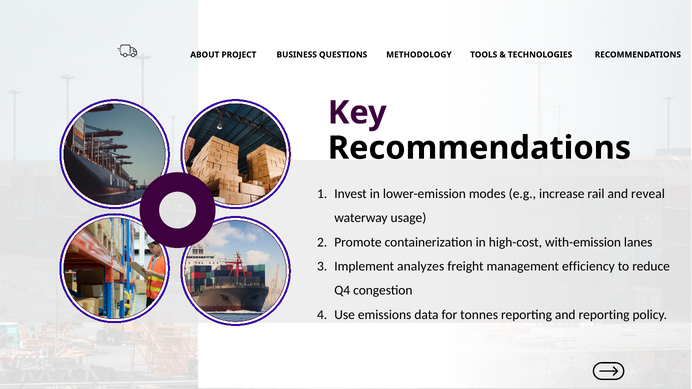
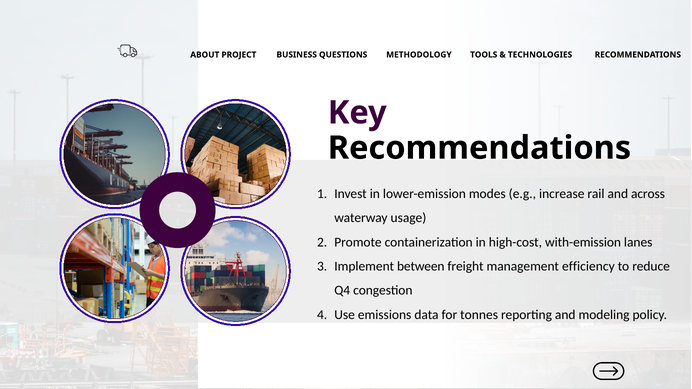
reveal: reveal -> across (648, 194)
analyzes: analyzes -> between (421, 266)
and reporting: reporting -> modeling (604, 315)
